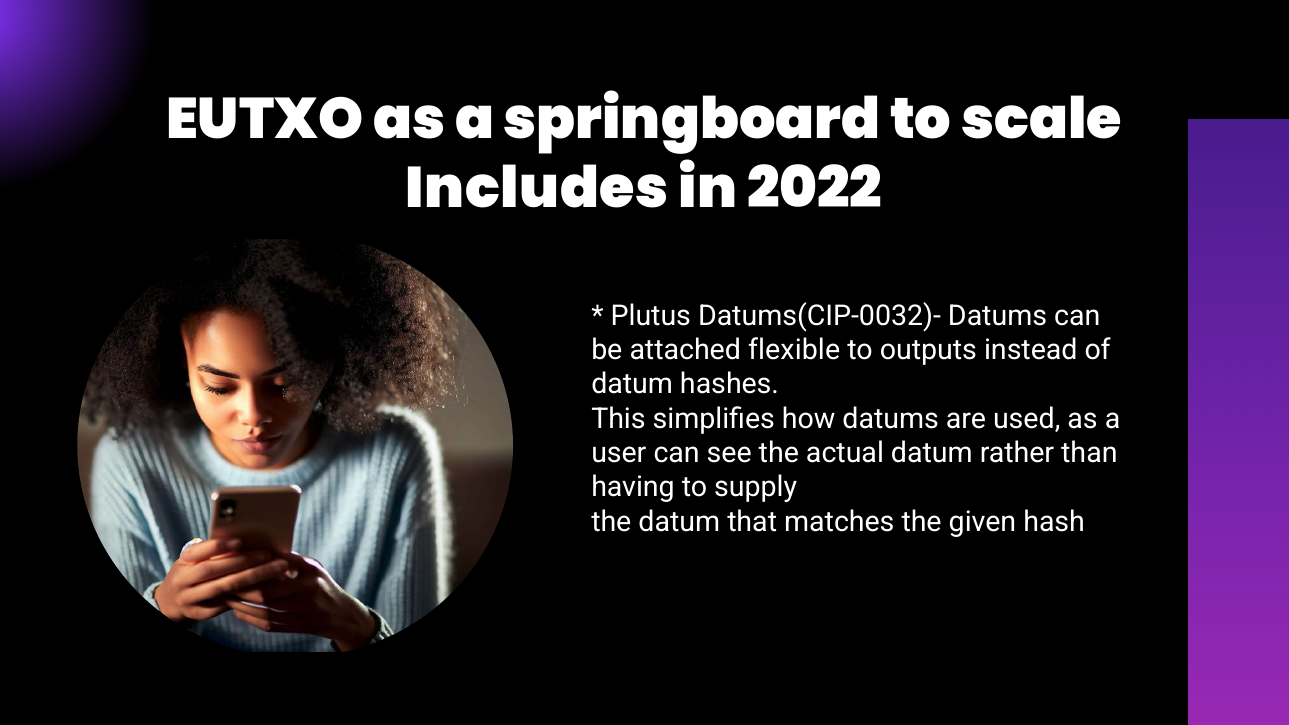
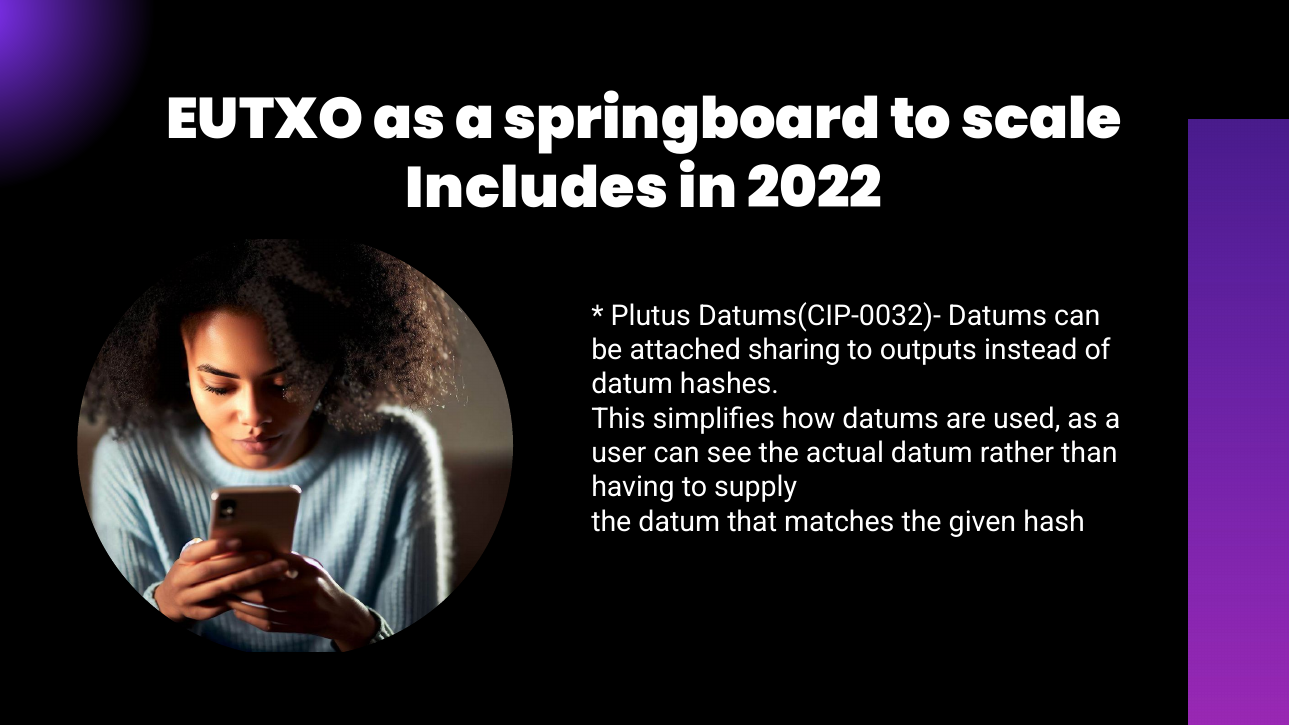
flexible: flexible -> sharing (794, 350)
